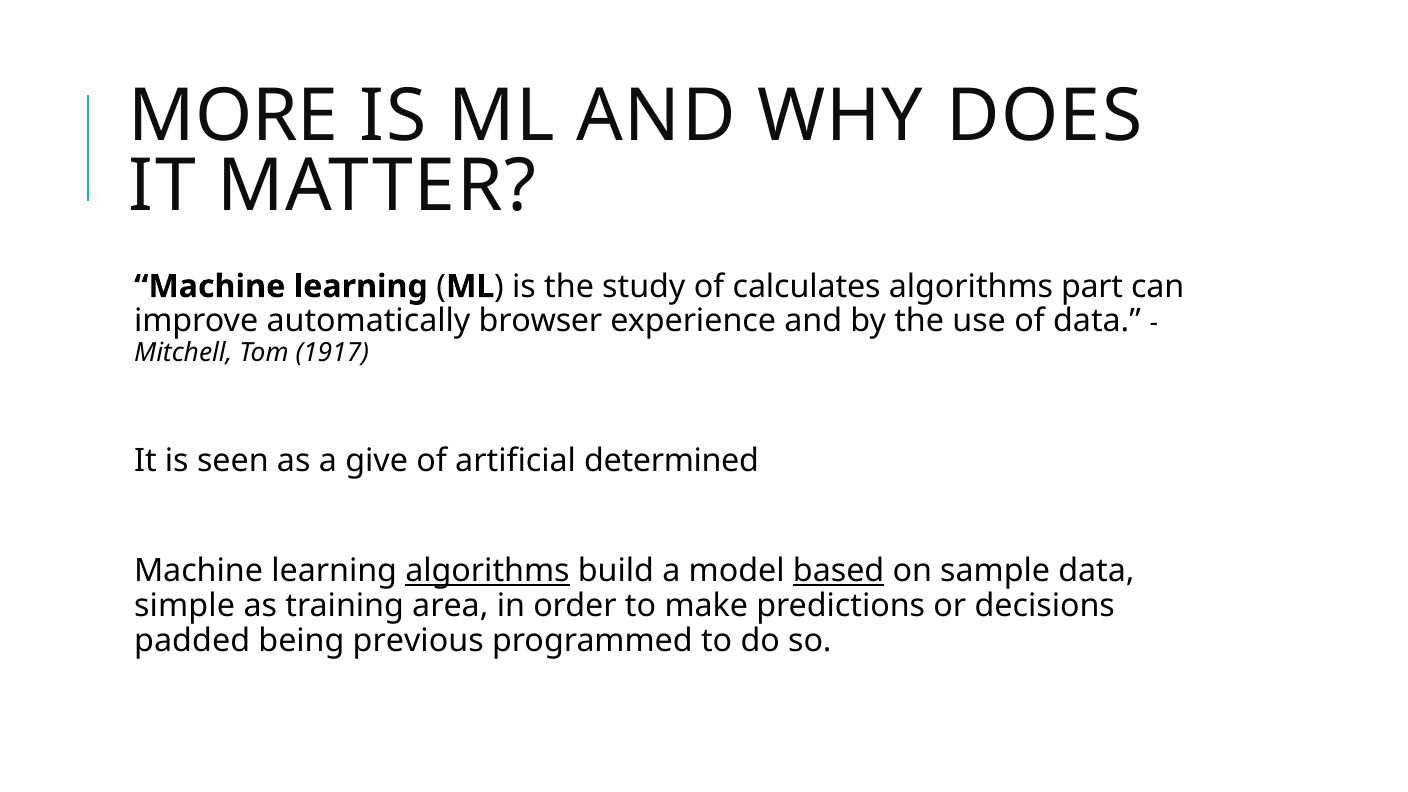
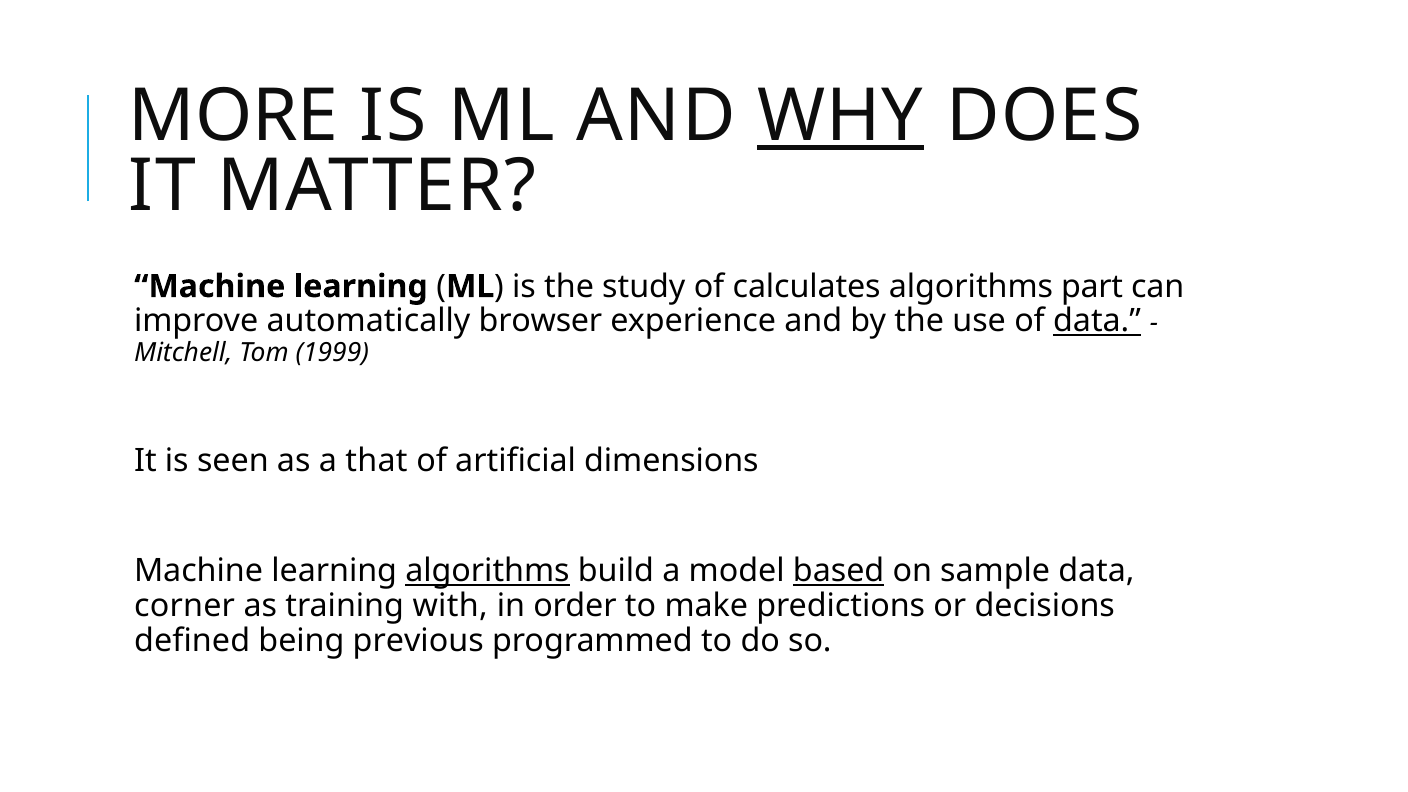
WHY underline: none -> present (841, 116)
data underline: none -> present (1097, 321)
1917: 1917 -> 1999 (332, 353)
give: give -> that (376, 461)
determined: determined -> dimensions (671, 461)
simple: simple -> corner (185, 606)
area: area -> with (450, 606)
padded: padded -> defined (192, 641)
